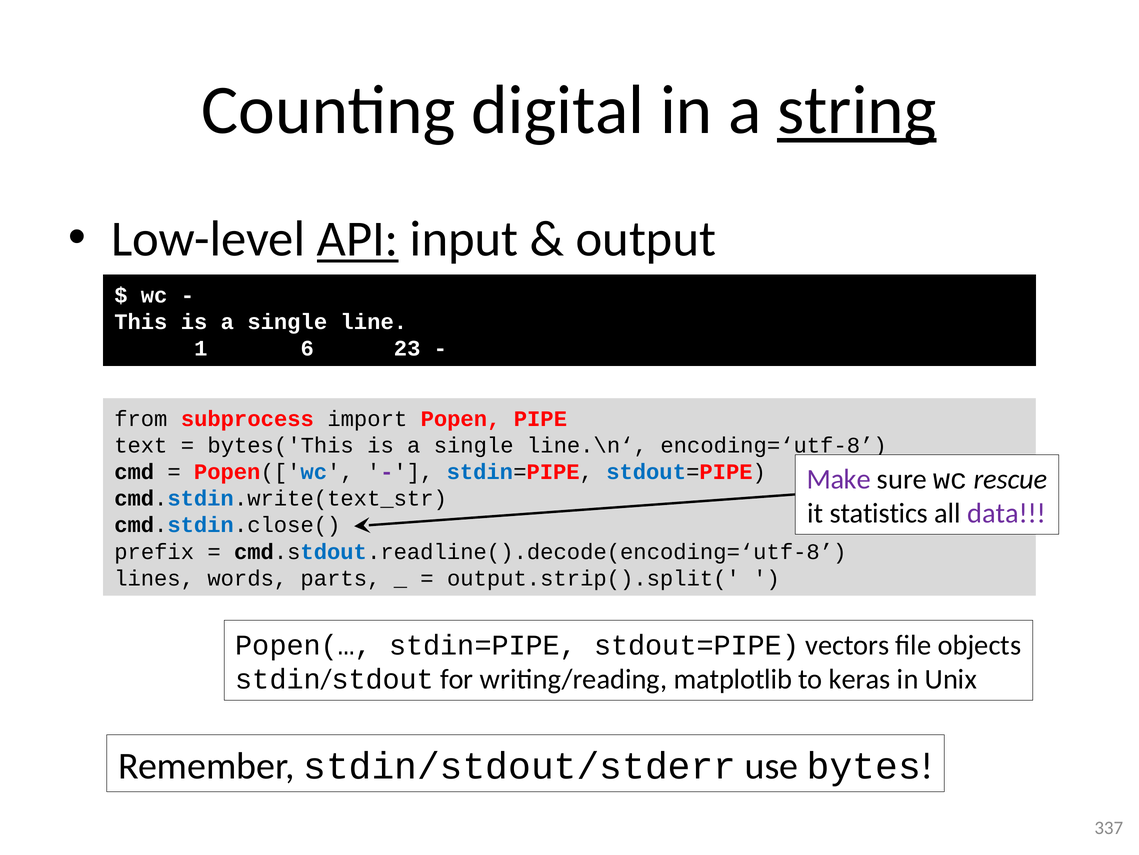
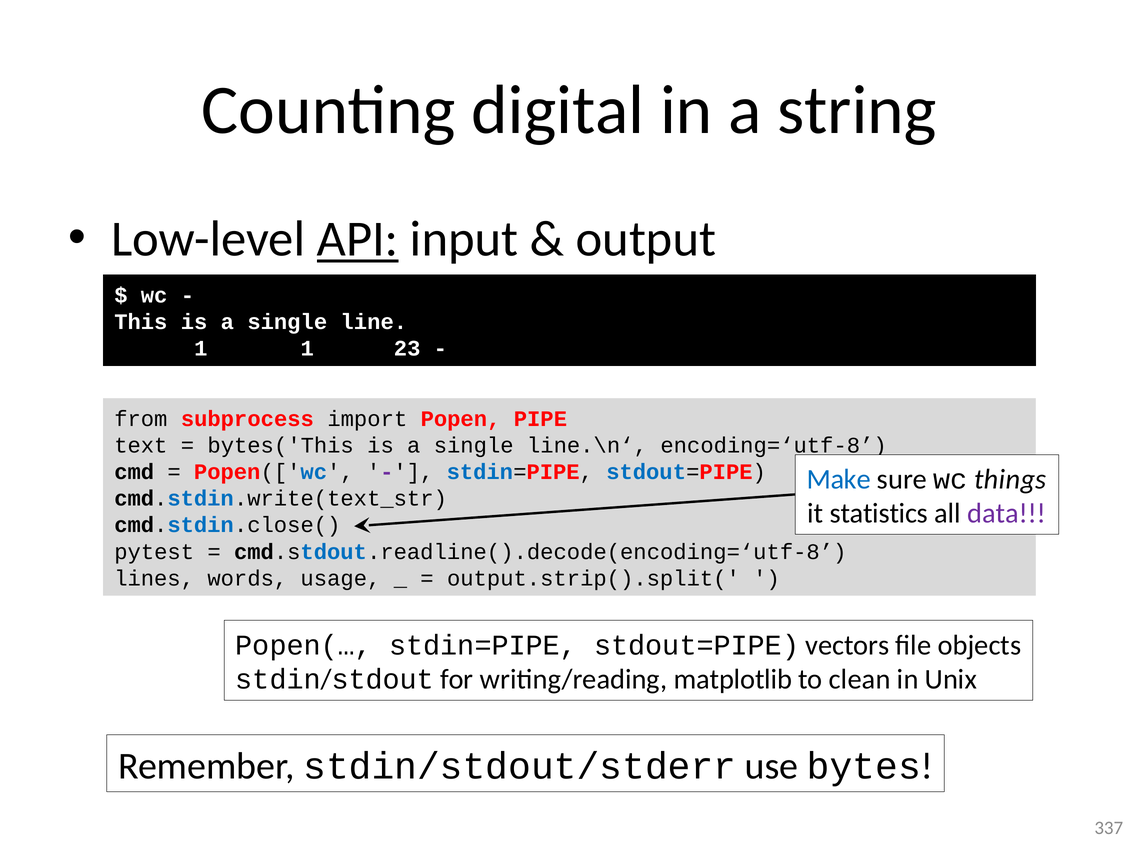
string underline: present -> none (857, 110)
1 6: 6 -> 1 (307, 348)
Make colour: purple -> blue (839, 479)
rescue: rescue -> things (1010, 479)
prefix: prefix -> pytest (154, 551)
parts: parts -> usage (340, 578)
keras: keras -> clean (860, 679)
